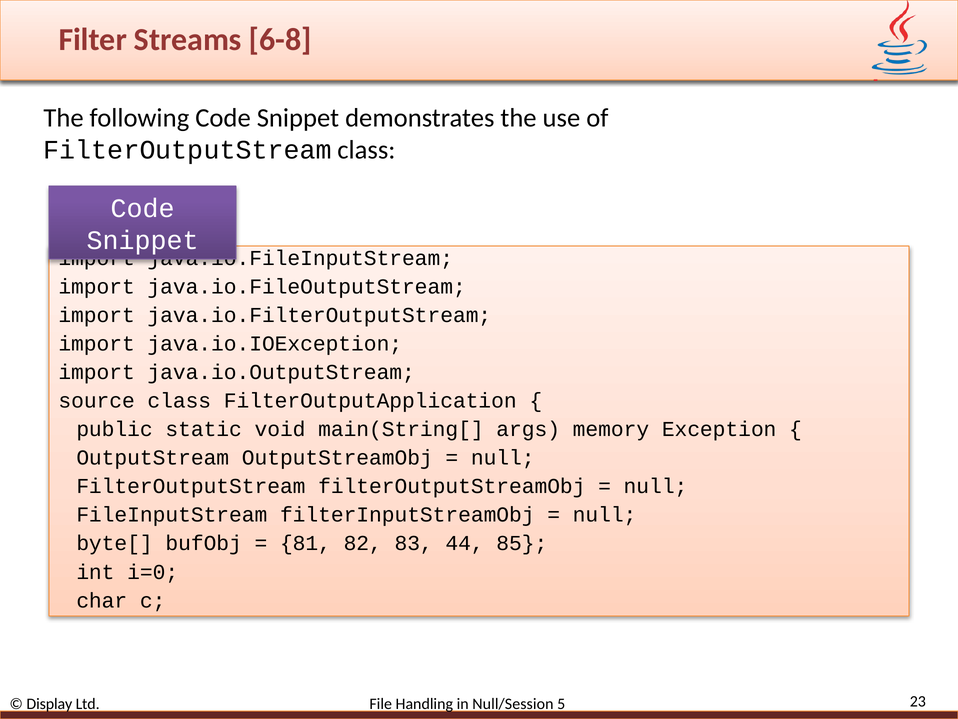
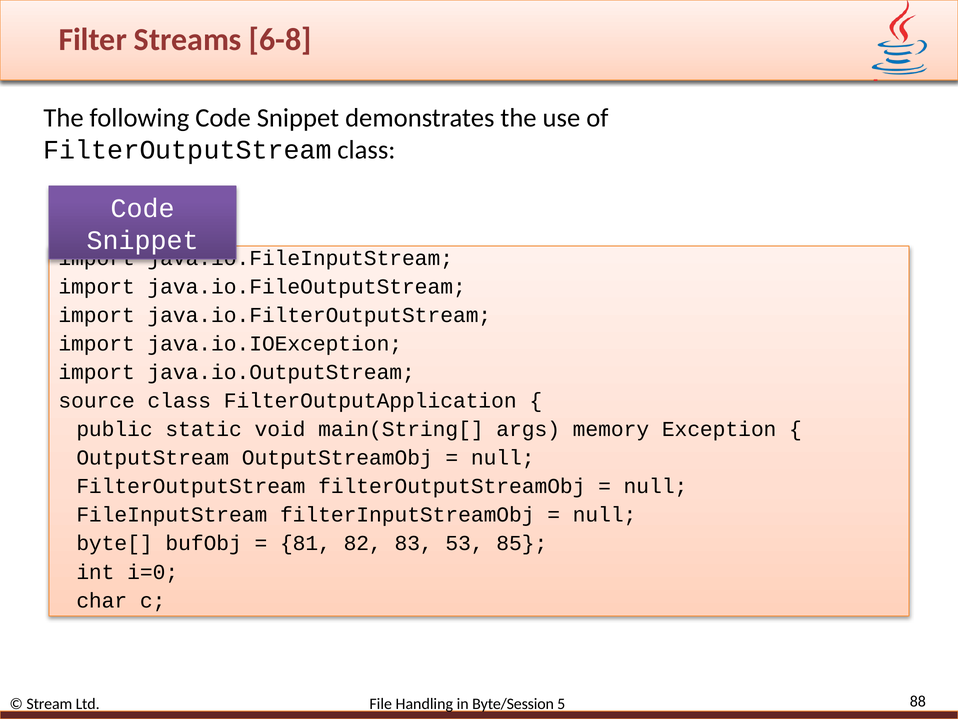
44: 44 -> 53 (465, 543)
Display: Display -> Stream (49, 704)
Null/Session: Null/Session -> Byte/Session (513, 704)
23: 23 -> 88 (918, 701)
